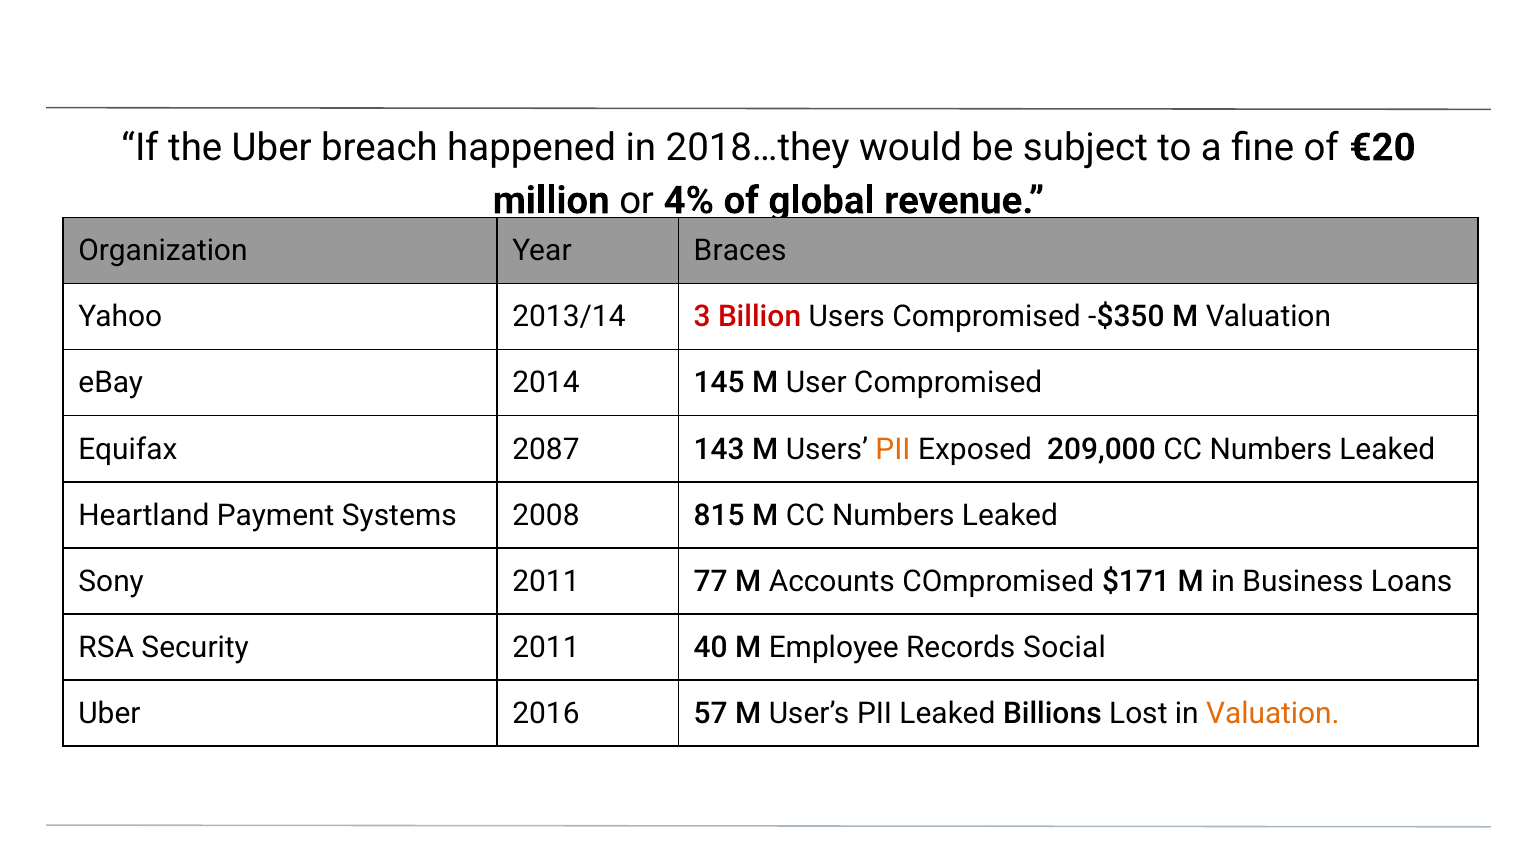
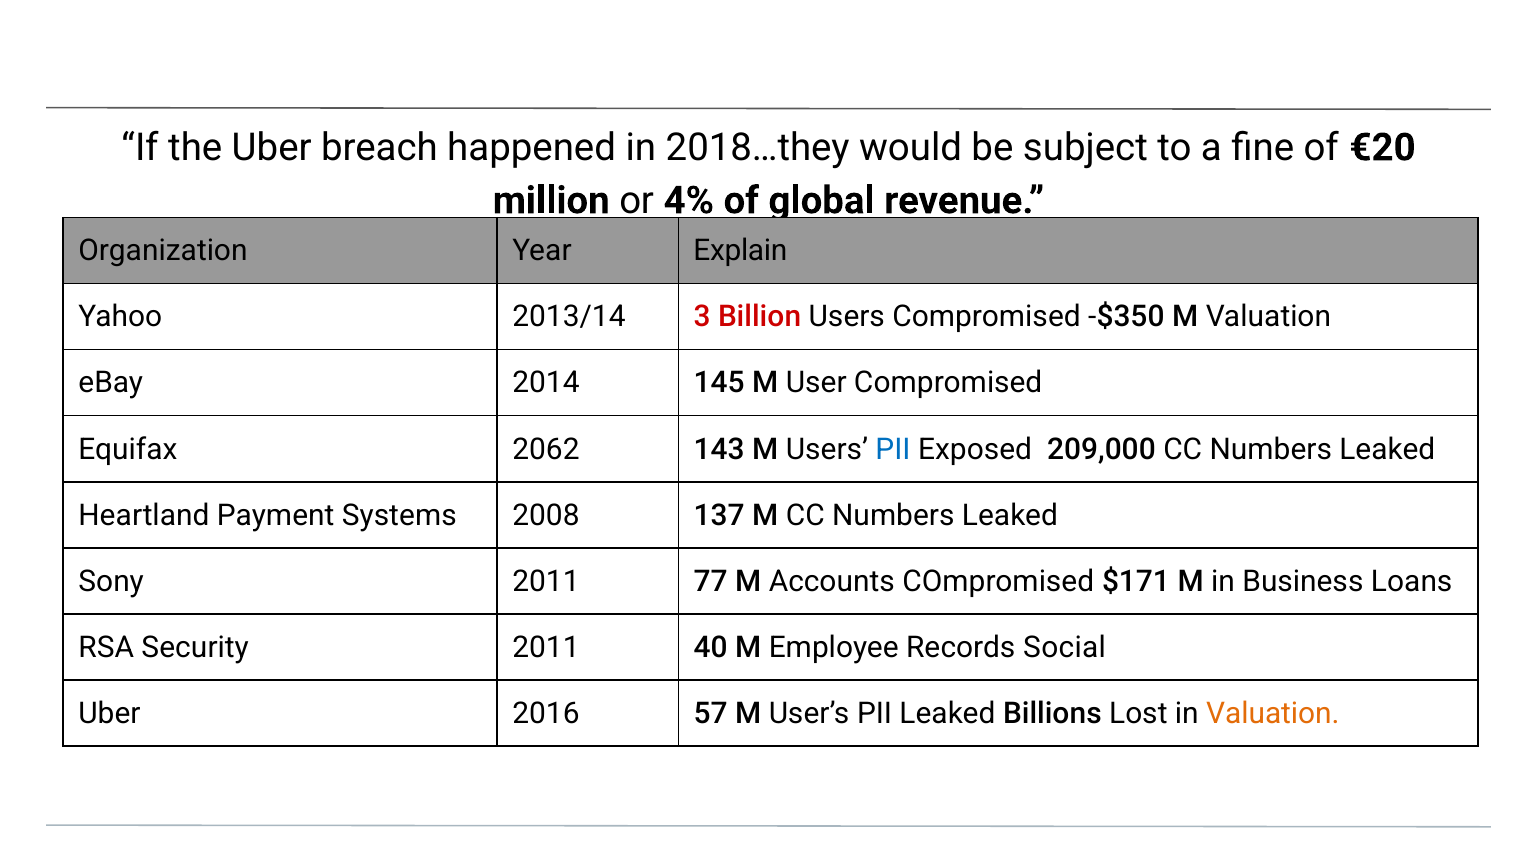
Braces: Braces -> Explain (740, 251)
2087: 2087 -> 2062 (546, 449)
PII colour: orange -> blue (893, 449)
815: 815 -> 137 (719, 515)
